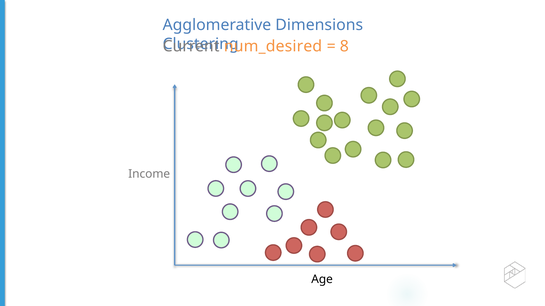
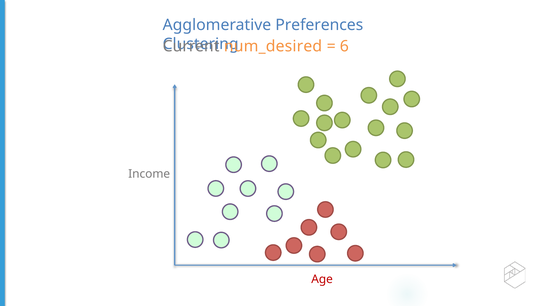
Dimensions: Dimensions -> Preferences (319, 25)
8: 8 -> 6 (344, 46)
Age colour: black -> red (322, 280)
